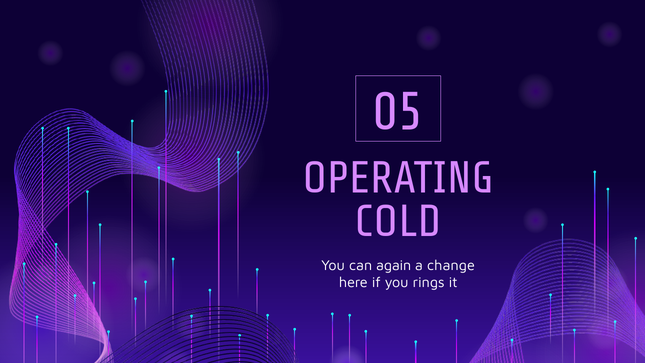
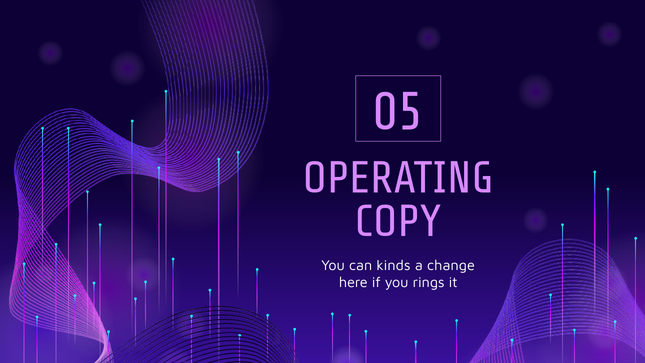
COLD: COLD -> COPY (398, 221)
again: again -> kinds (393, 265)
